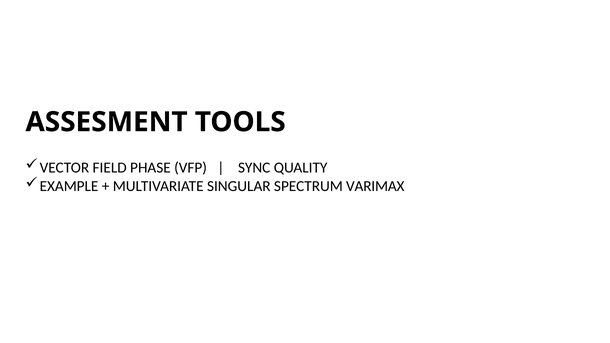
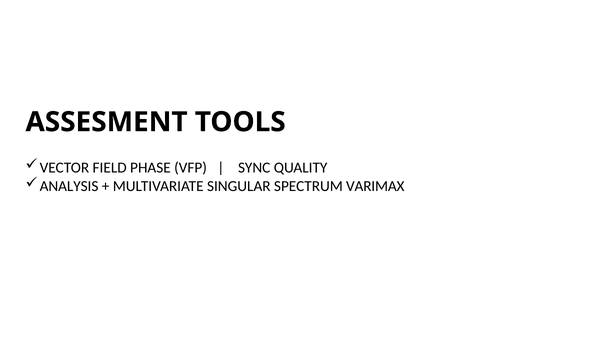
EXAMPLE: EXAMPLE -> ANALYSIS (69, 186)
